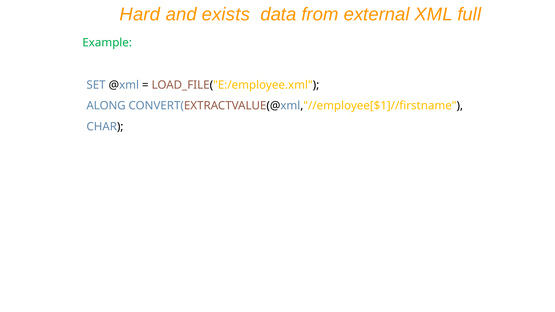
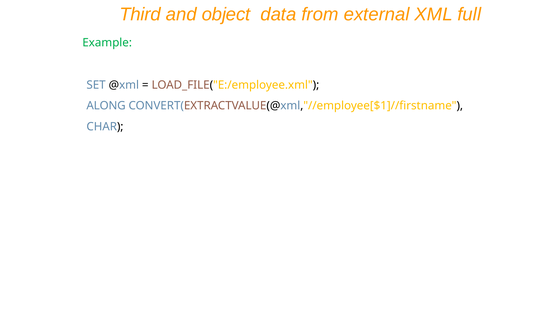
Hard: Hard -> Third (140, 14)
exists: exists -> object (226, 14)
